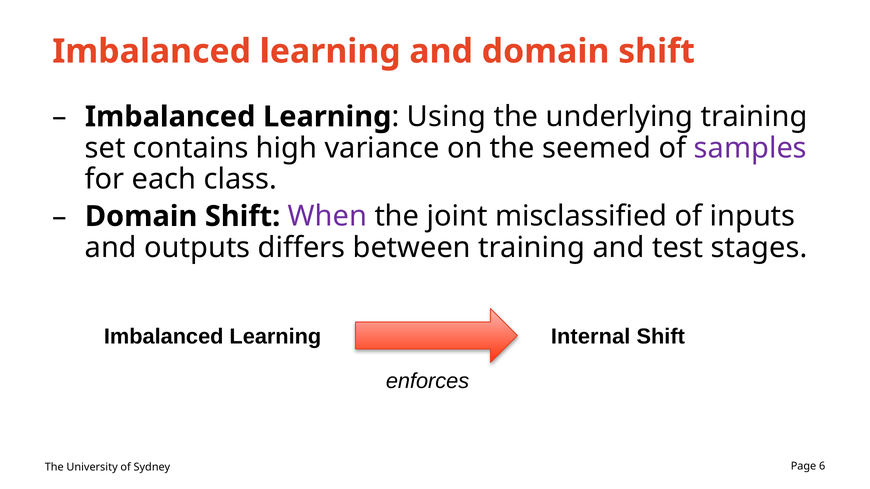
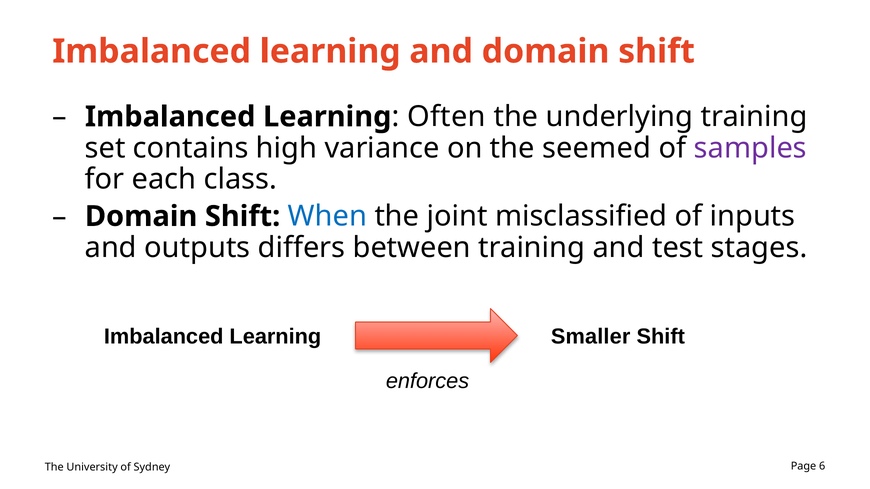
Using: Using -> Often (446, 117)
When colour: purple -> blue (327, 217)
Internal: Internal -> Smaller (591, 337)
